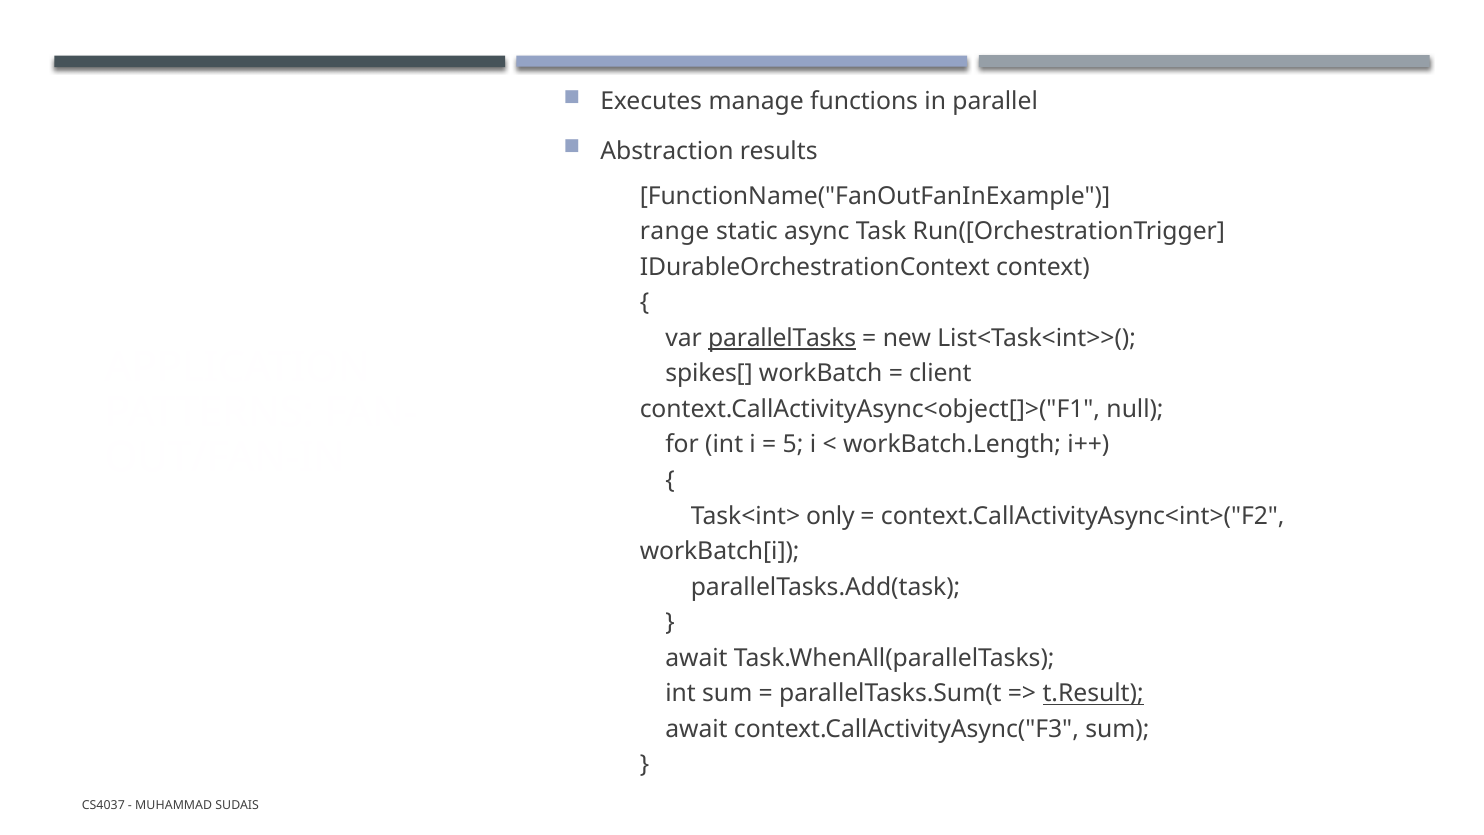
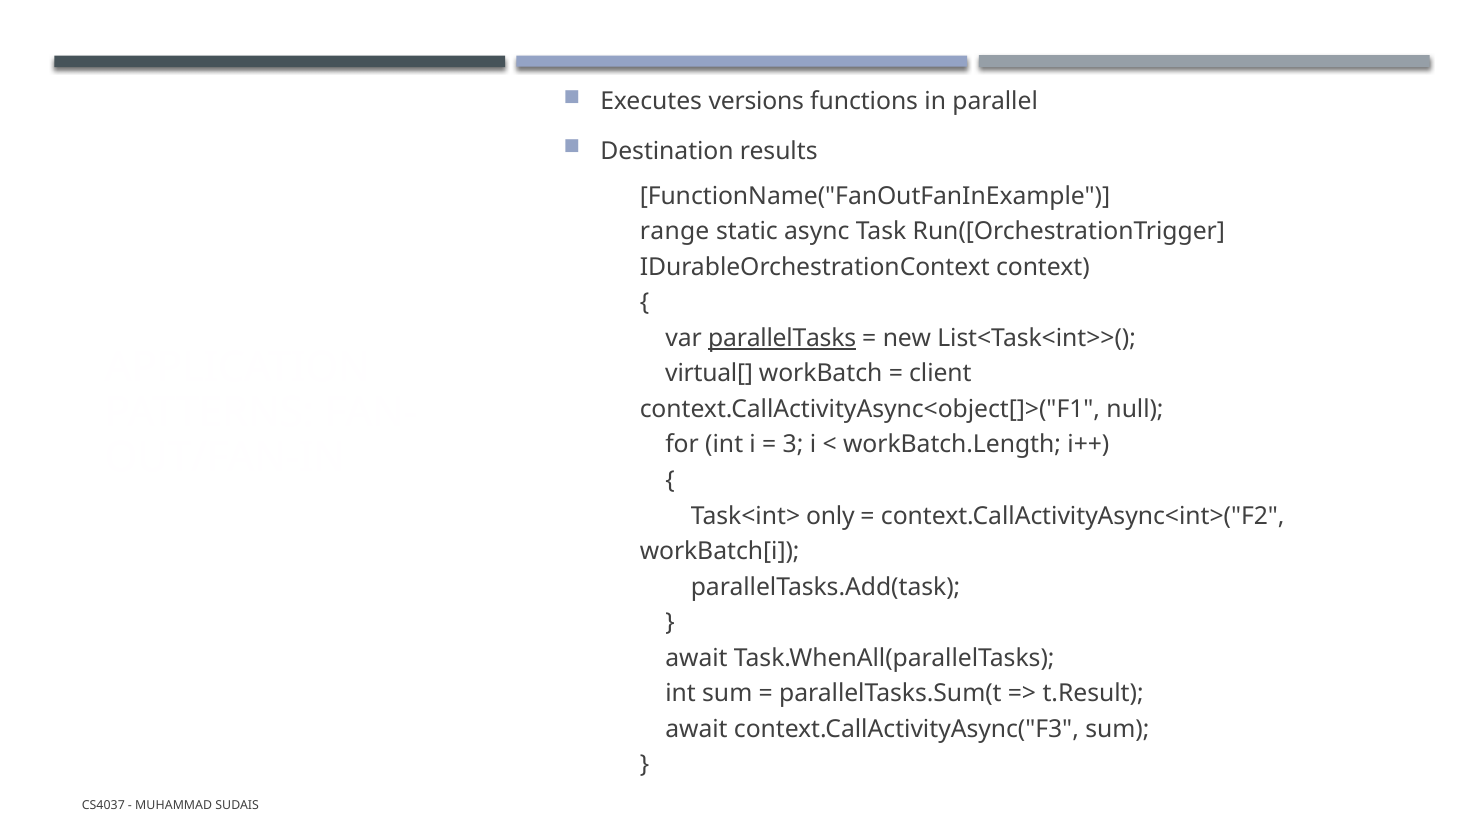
manage: manage -> versions (756, 101)
Abstraction: Abstraction -> Destination (667, 151)
spikes[: spikes[ -> virtual[ (709, 374)
5: 5 -> 3 (793, 445)
t.Result underline: present -> none (1093, 693)
